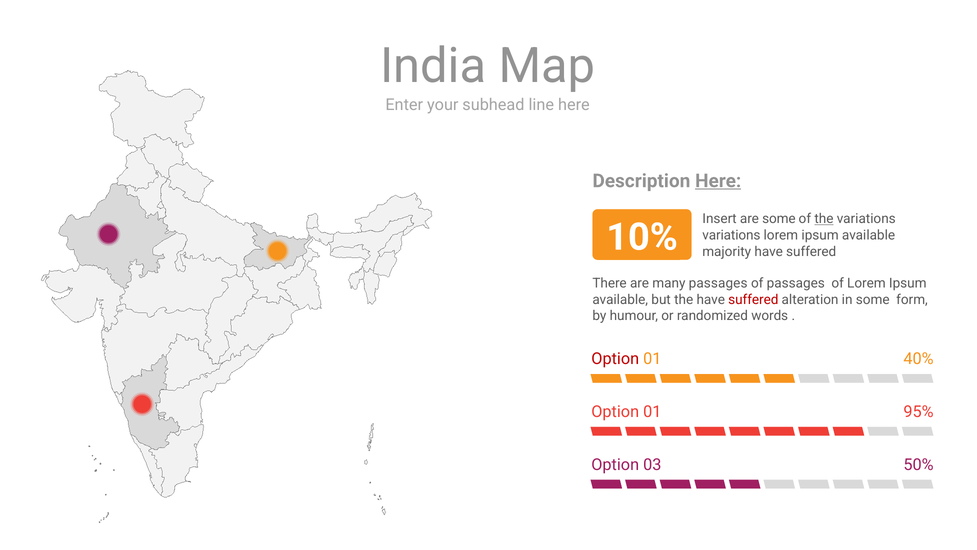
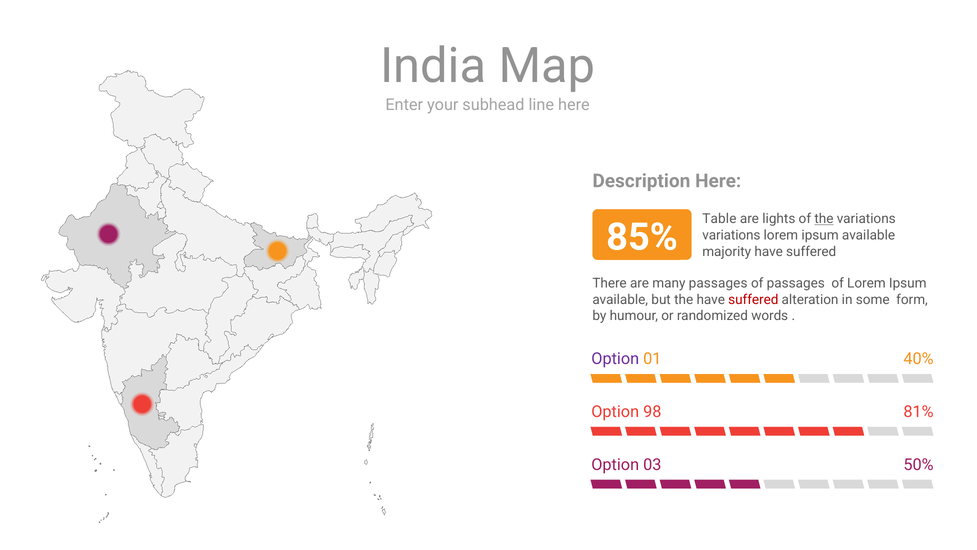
Here underline: present -> none (718, 181)
Insert: Insert -> Table (719, 219)
are some: some -> lights (779, 219)
10%: 10% -> 85% (642, 237)
Option colour: red -> purple (615, 359)
01: 01 -> 98 (652, 412)
95%: 95% -> 81% (918, 412)
